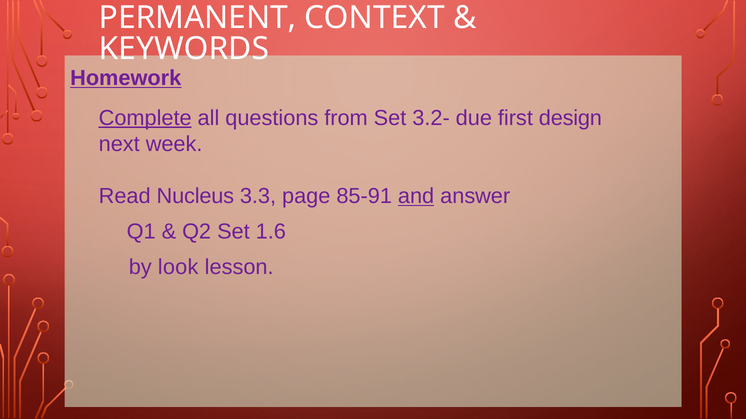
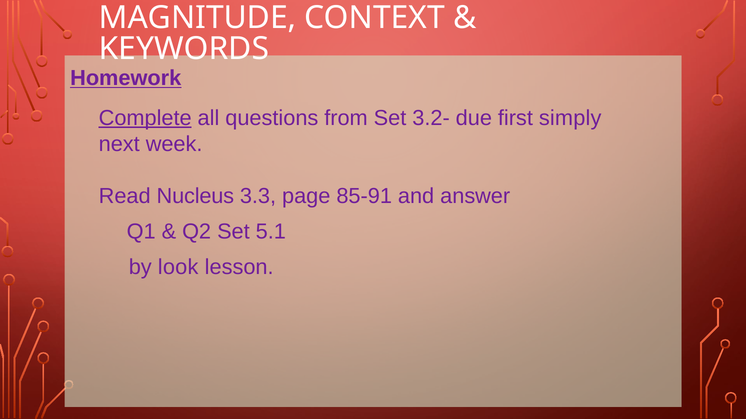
PERMANENT: PERMANENT -> MAGNITUDE (198, 18)
design: design -> simply (570, 118)
and underline: present -> none (416, 196)
1.6: 1.6 -> 5.1 (271, 232)
